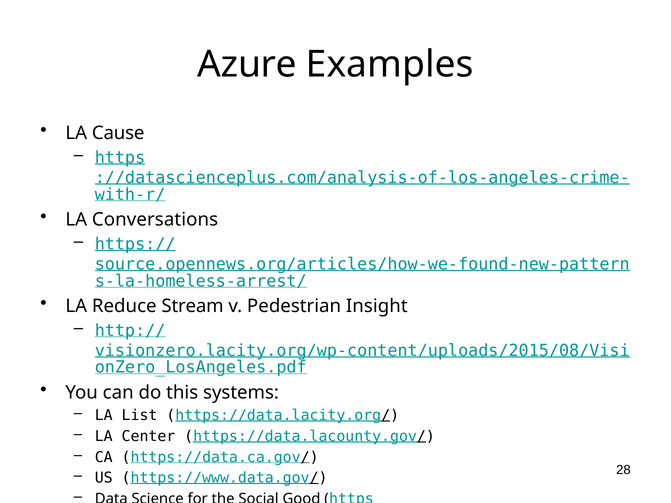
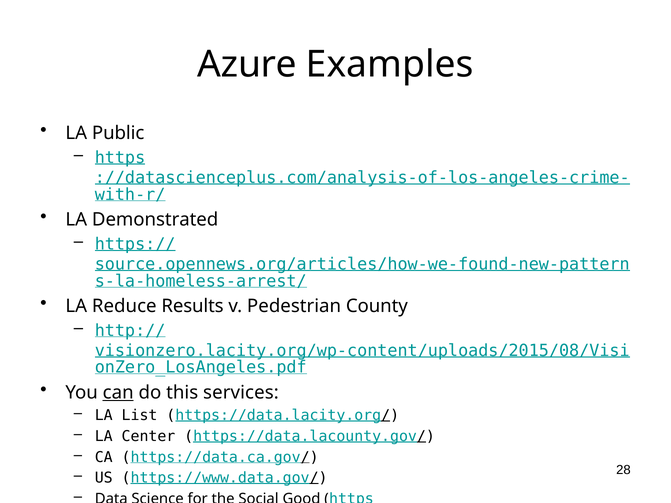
Cause: Cause -> Public (118, 133)
Conversations: Conversations -> Demonstrated (155, 220)
Stream: Stream -> Results (193, 306)
Insight: Insight -> County (377, 306)
can underline: none -> present (118, 393)
systems: systems -> services (241, 393)
